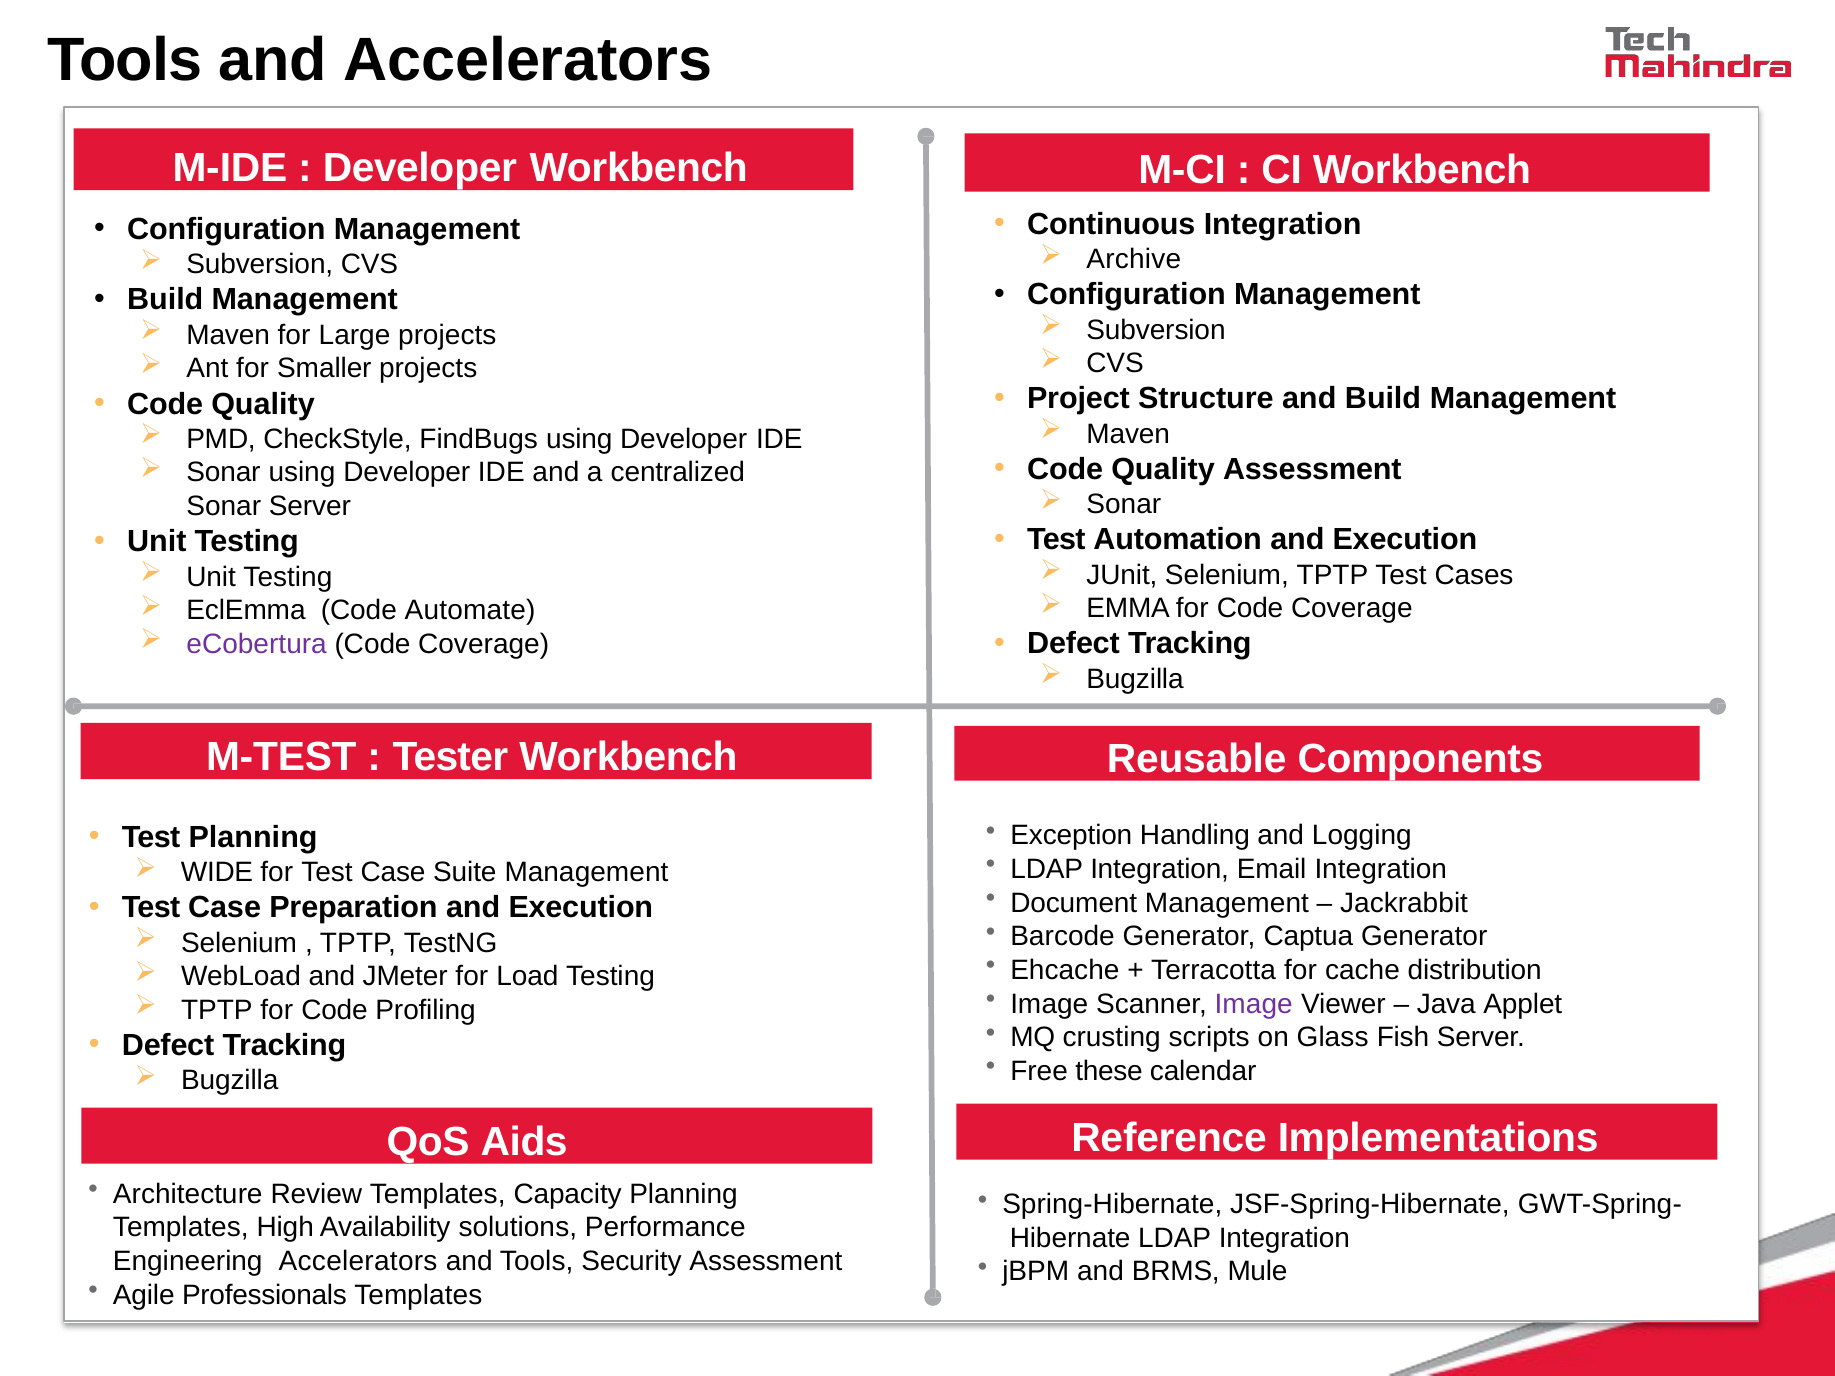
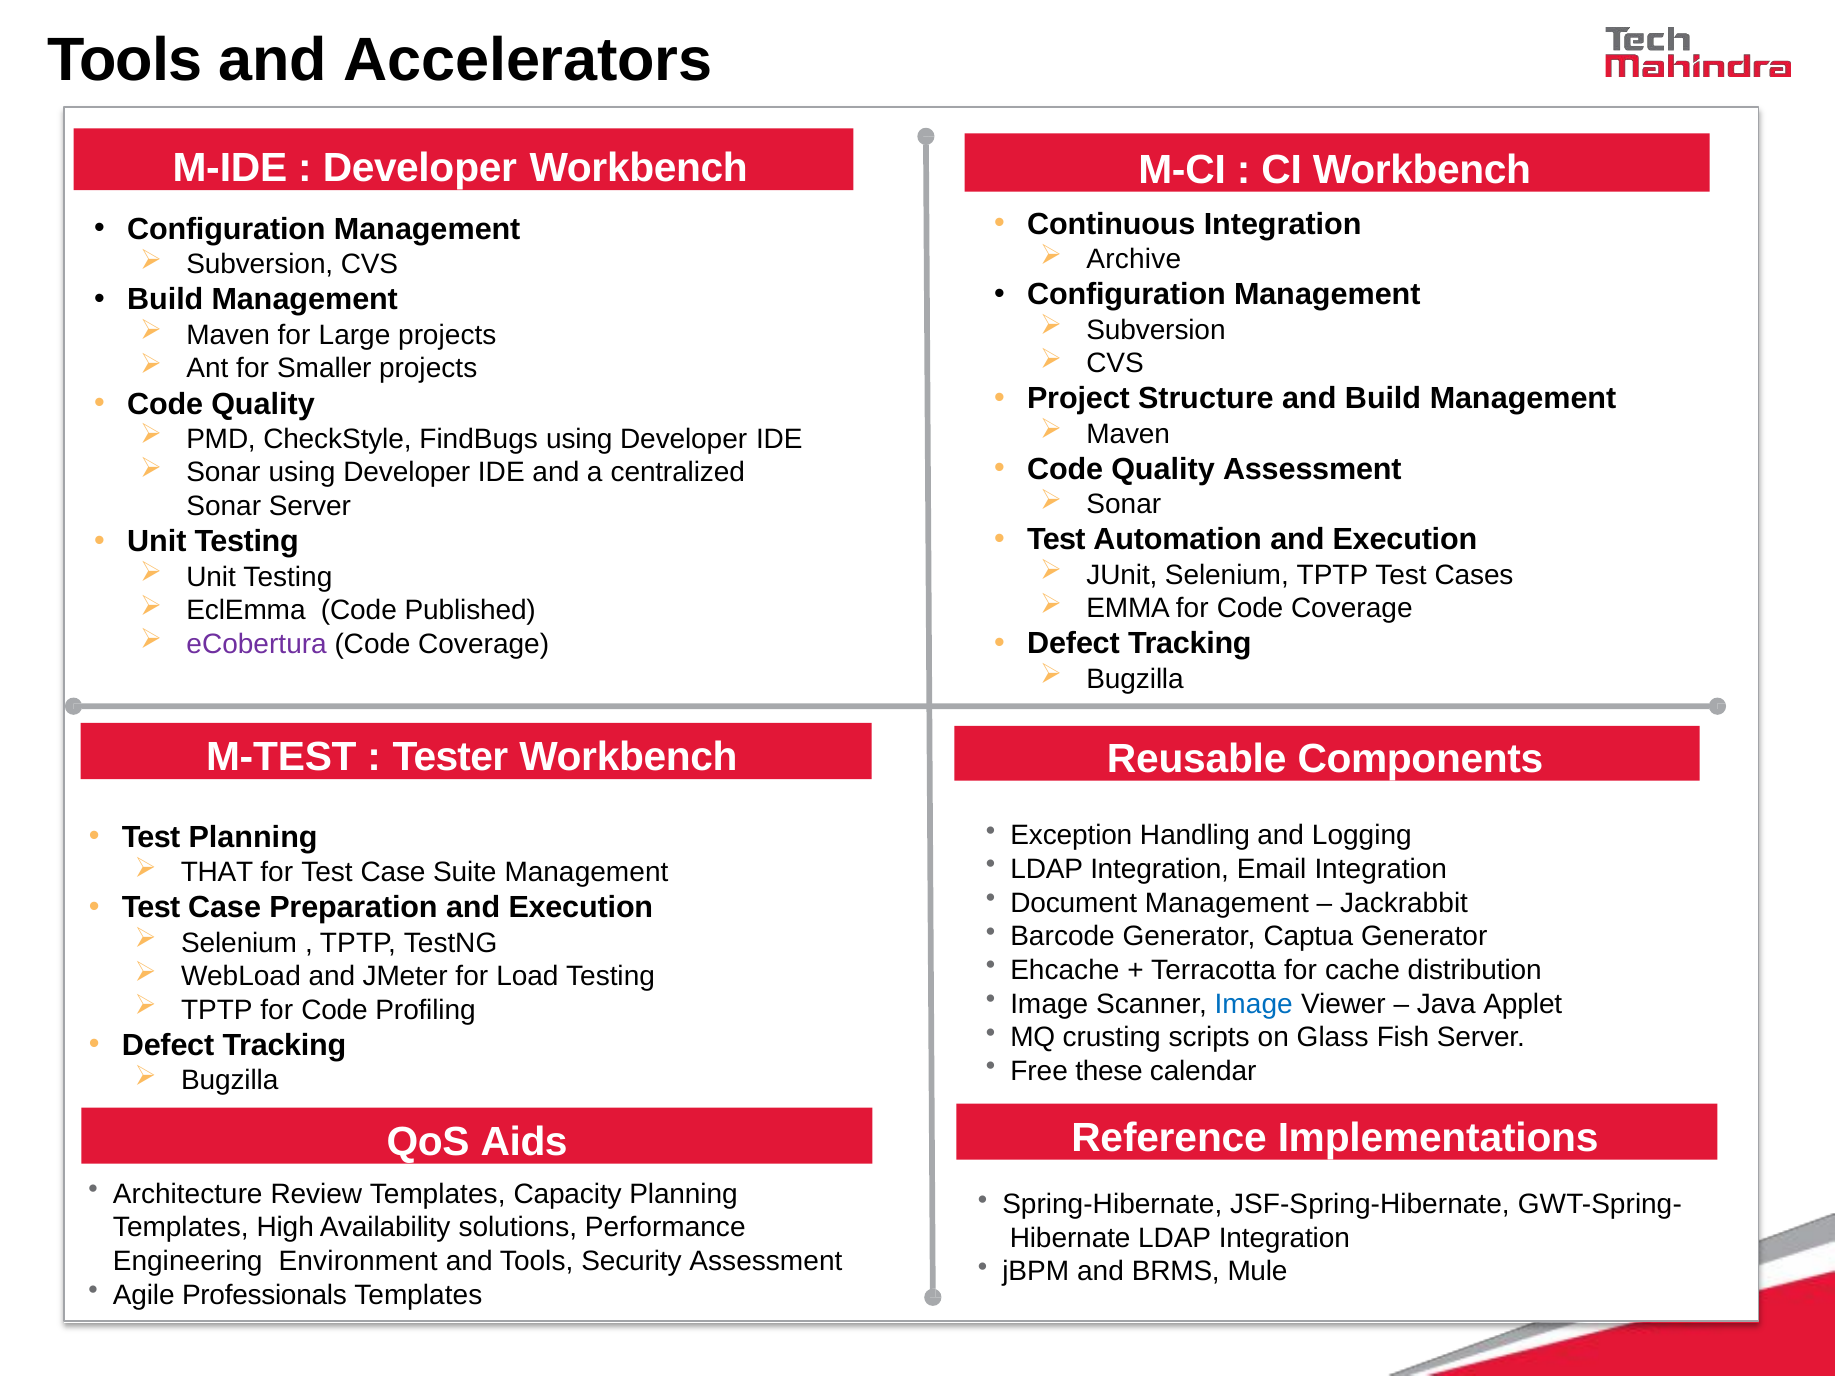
Automate: Automate -> Published (470, 611)
WIDE: WIDE -> THAT (217, 872)
Image colour: purple -> blue (1254, 1004)
Engineering Accelerators: Accelerators -> Environment (358, 1261)
